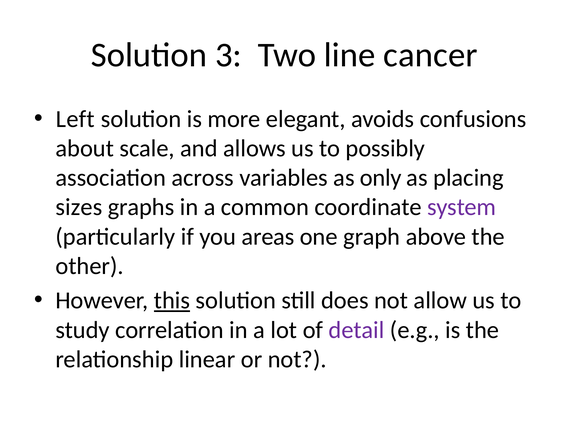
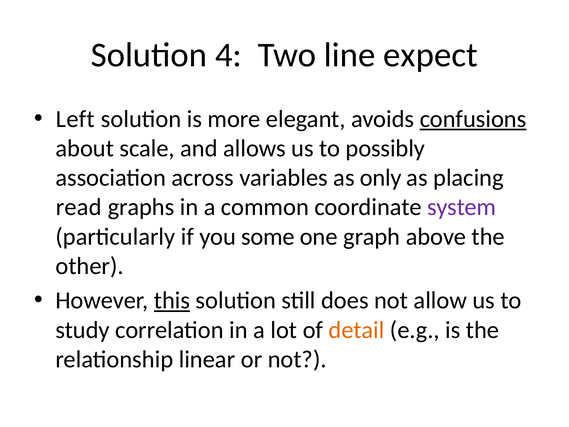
3: 3 -> 4 (228, 55)
cancer: cancer -> expect (430, 55)
confusions underline: none -> present (473, 119)
sizes: sizes -> read (79, 207)
areas: areas -> some (268, 236)
detail colour: purple -> orange (357, 330)
